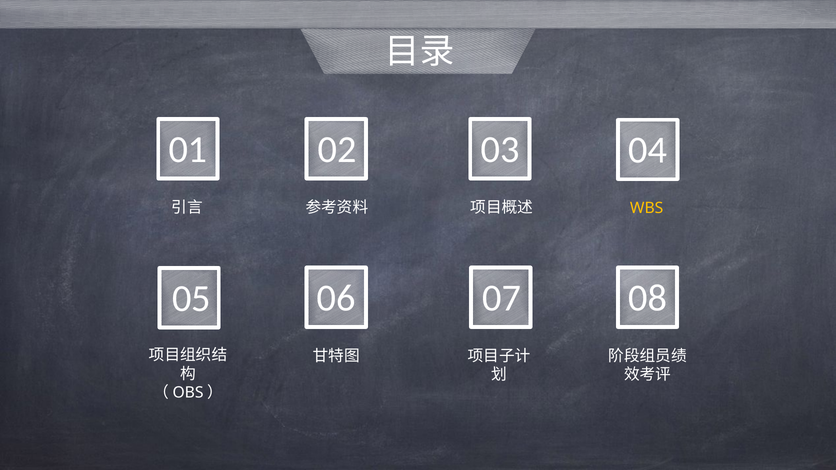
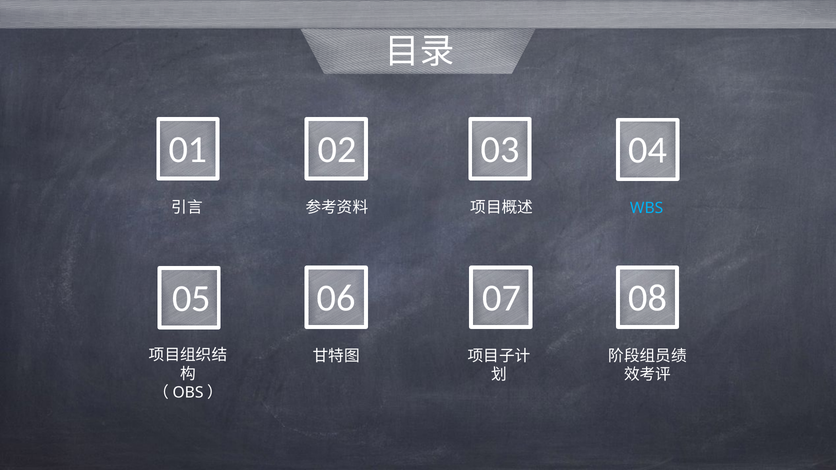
WBS colour: yellow -> light blue (647, 208)
